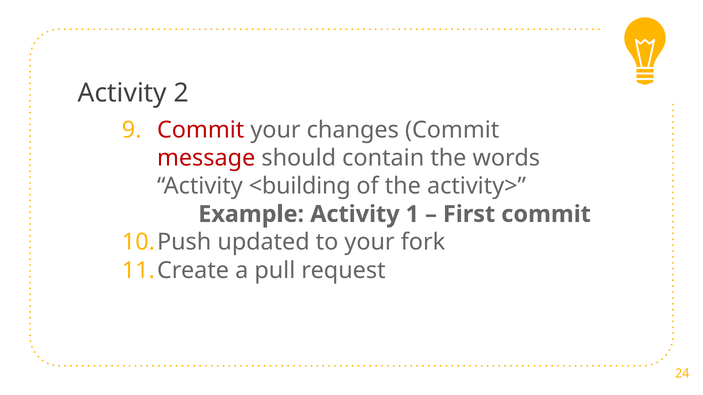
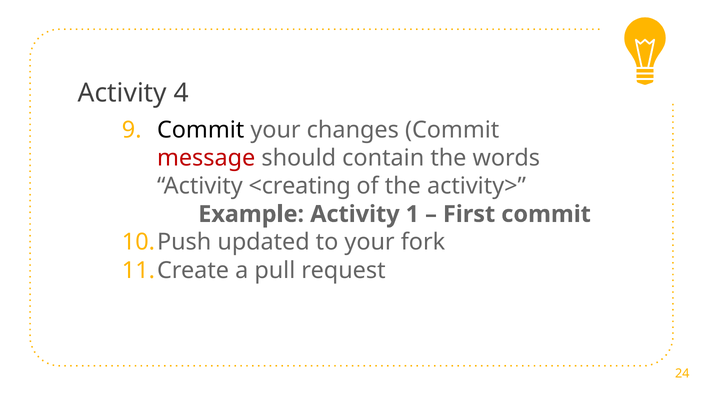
2: 2 -> 4 (181, 93)
Commit colour: red -> black (201, 130)
<building: <building -> <creating (300, 186)
